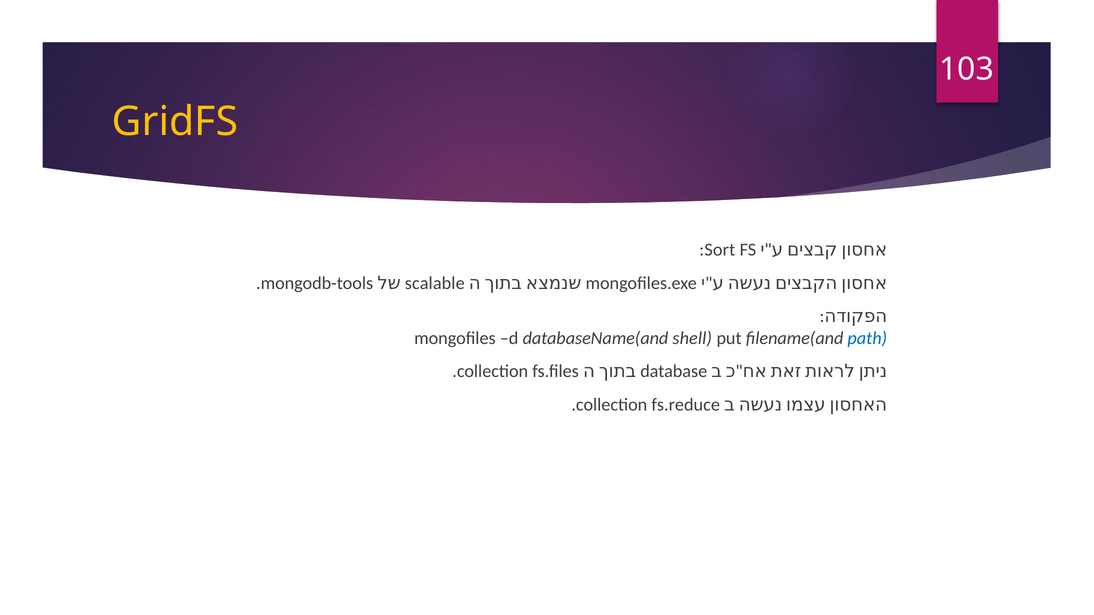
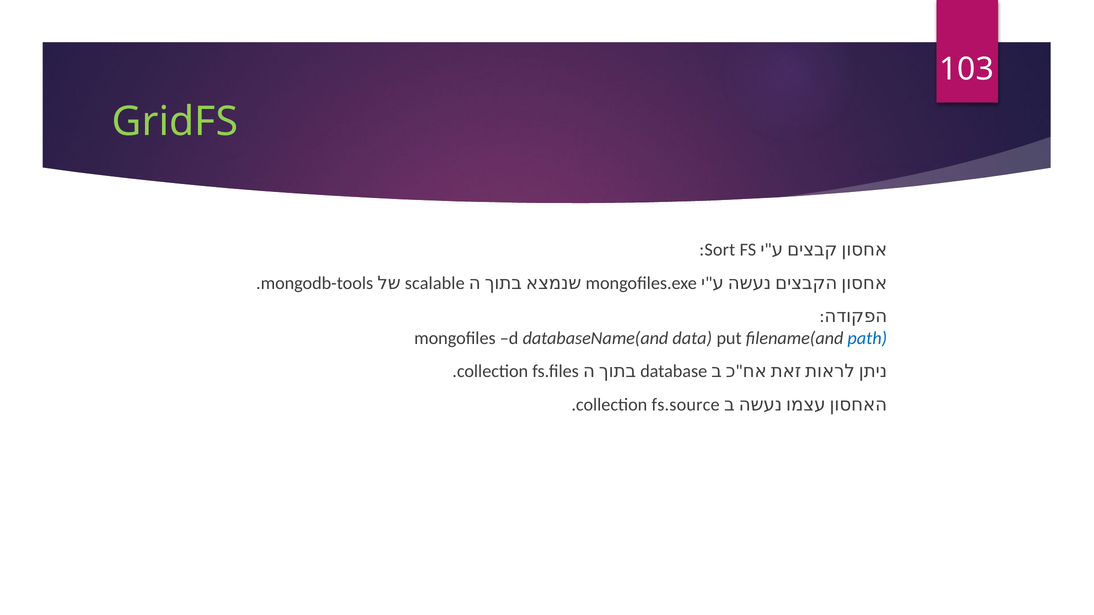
GridFS colour: yellow -> light green (175, 122)
shell: shell -> data (692, 338)
fs.reduce: fs.reduce -> fs.source (686, 405)
